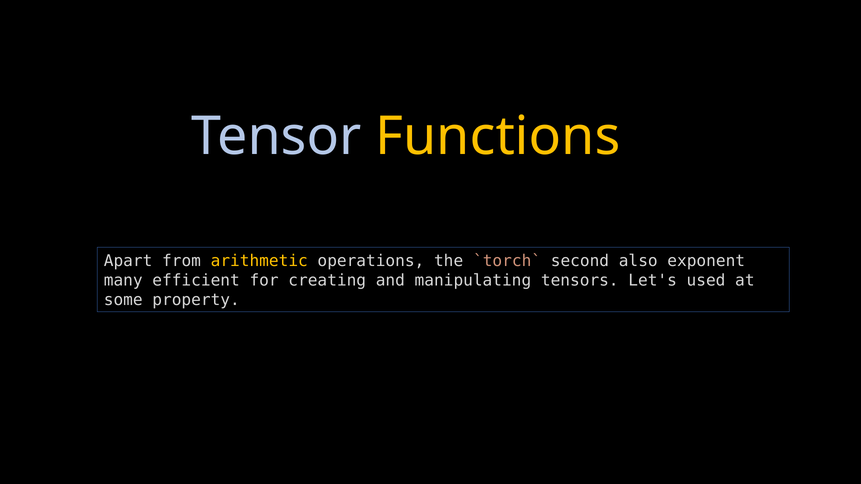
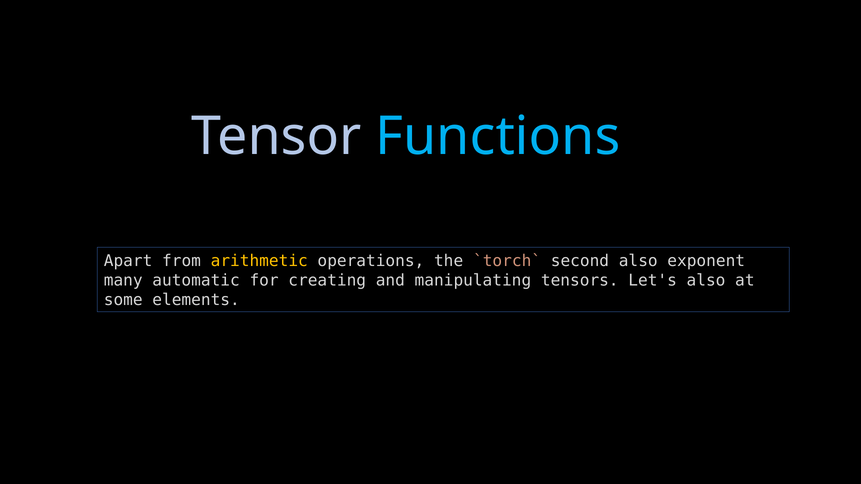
Functions colour: yellow -> light blue (498, 136)
efficient: efficient -> automatic (196, 281)
Let's used: used -> also (706, 281)
property: property -> elements (196, 300)
